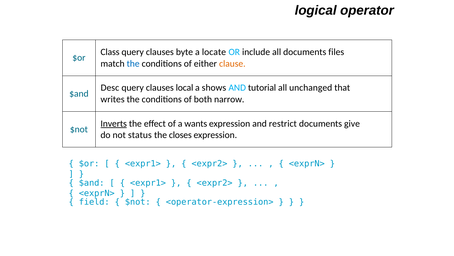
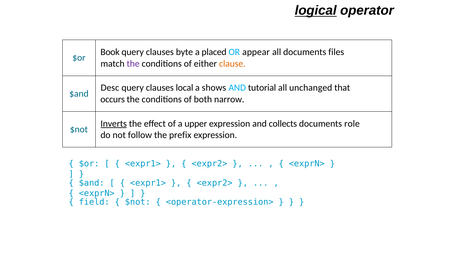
logical underline: none -> present (316, 11)
Class: Class -> Book (110, 52)
locate: locate -> placed (214, 52)
include: include -> appear (256, 52)
the colour: blue -> purple (133, 63)
writes: writes -> occurs (113, 99)
wants: wants -> upper (196, 123)
restrict: restrict -> collects (283, 123)
give: give -> role (352, 123)
status: status -> follow (140, 135)
closes: closes -> prefix (180, 135)
